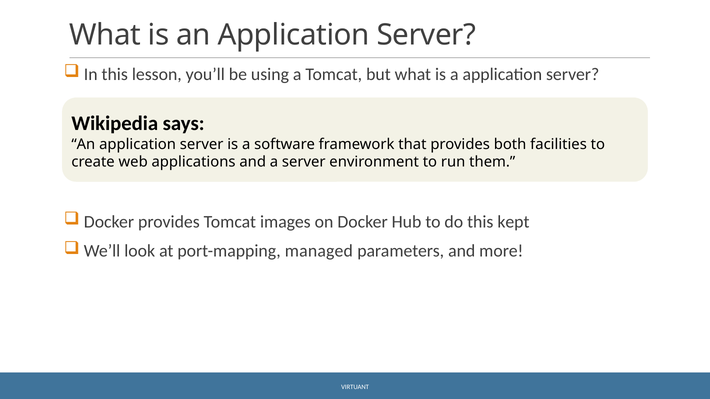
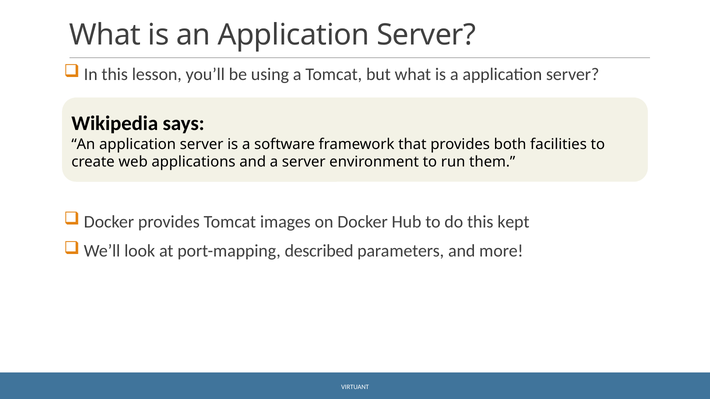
managed: managed -> described (319, 251)
